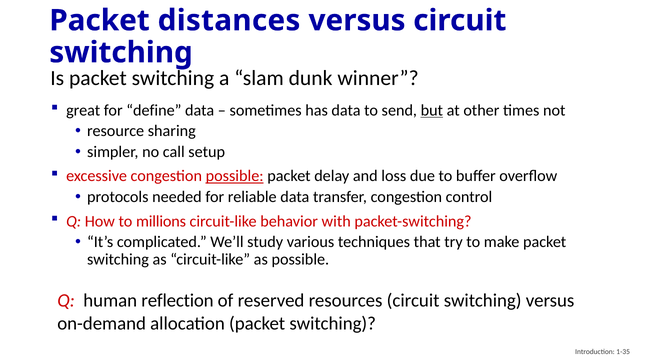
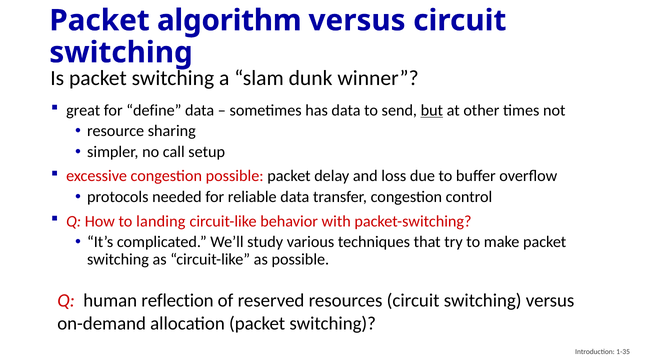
distances: distances -> algorithm (229, 20)
possible underline: present -> none (235, 176)
millions: millions -> landing (161, 221)
